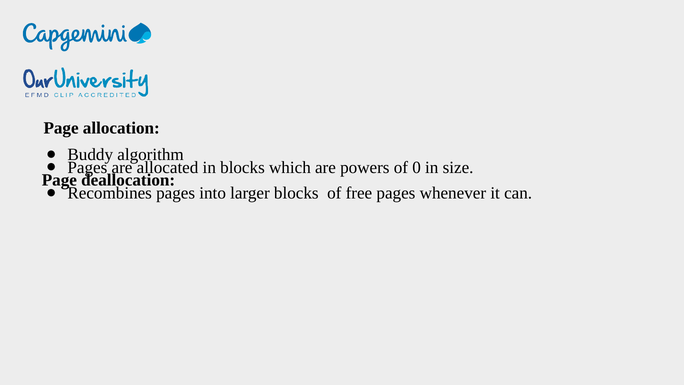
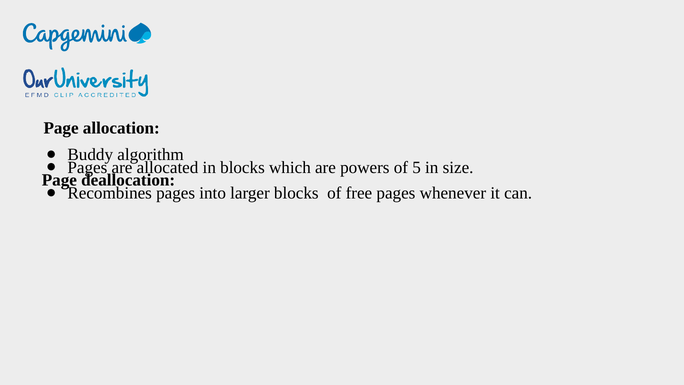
0: 0 -> 5 (417, 167)
